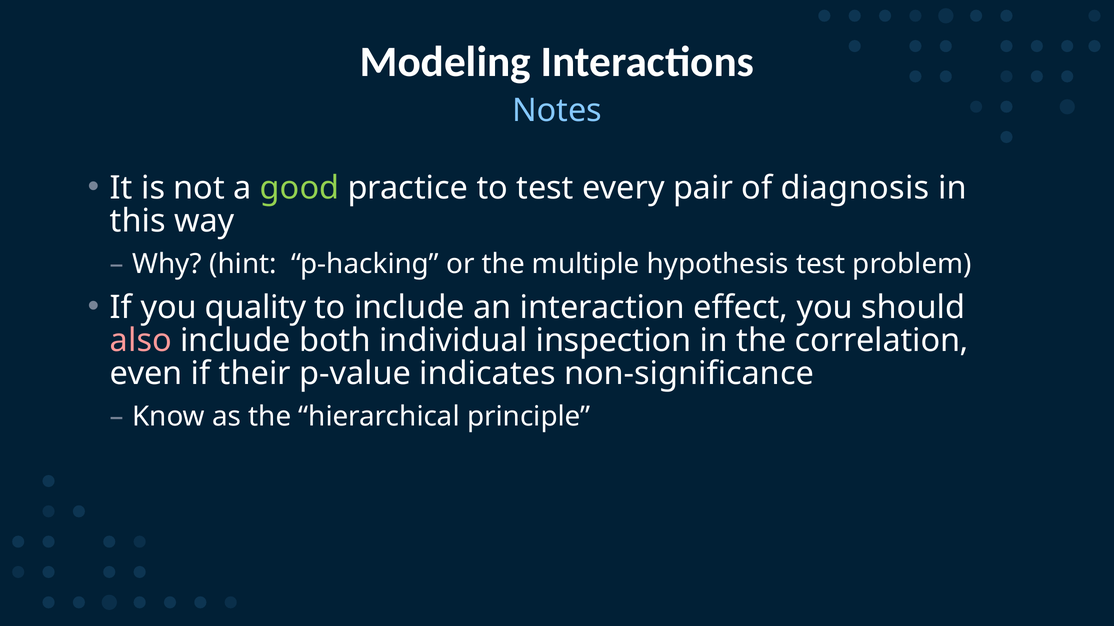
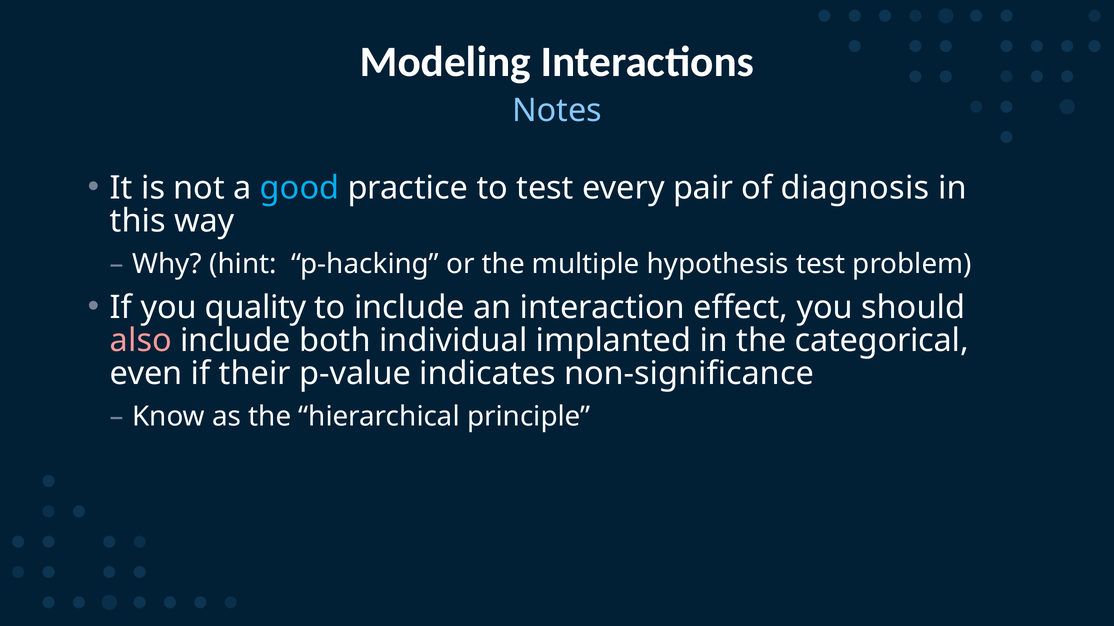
good colour: light green -> light blue (300, 188)
inspection: inspection -> implanted (614, 341)
correlation: correlation -> categorical (882, 341)
